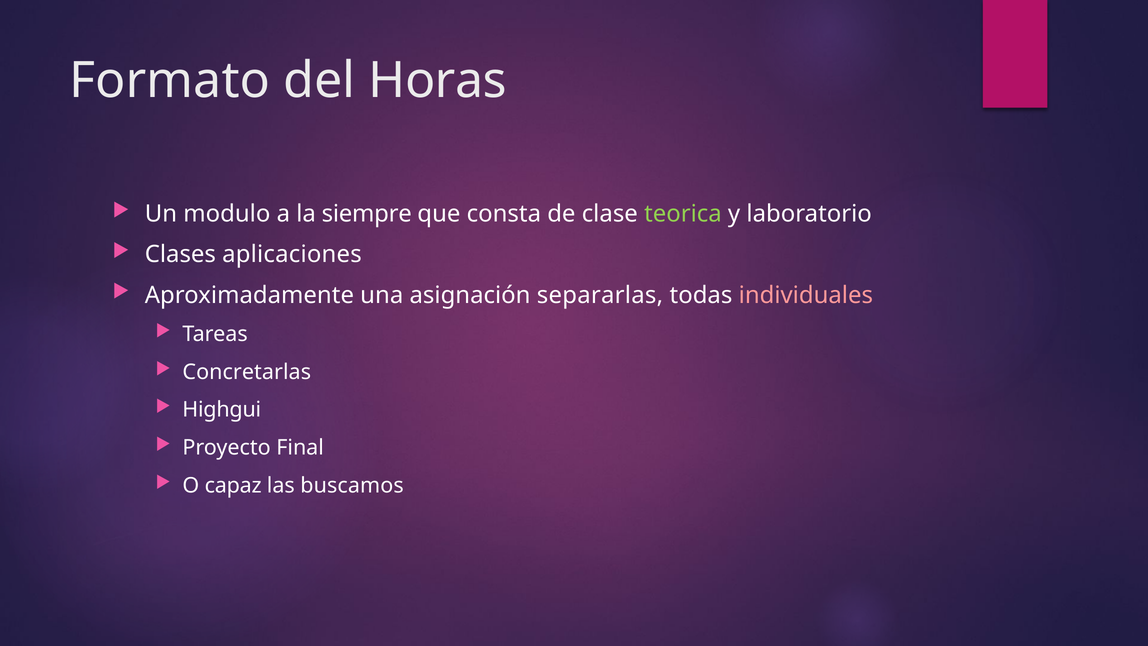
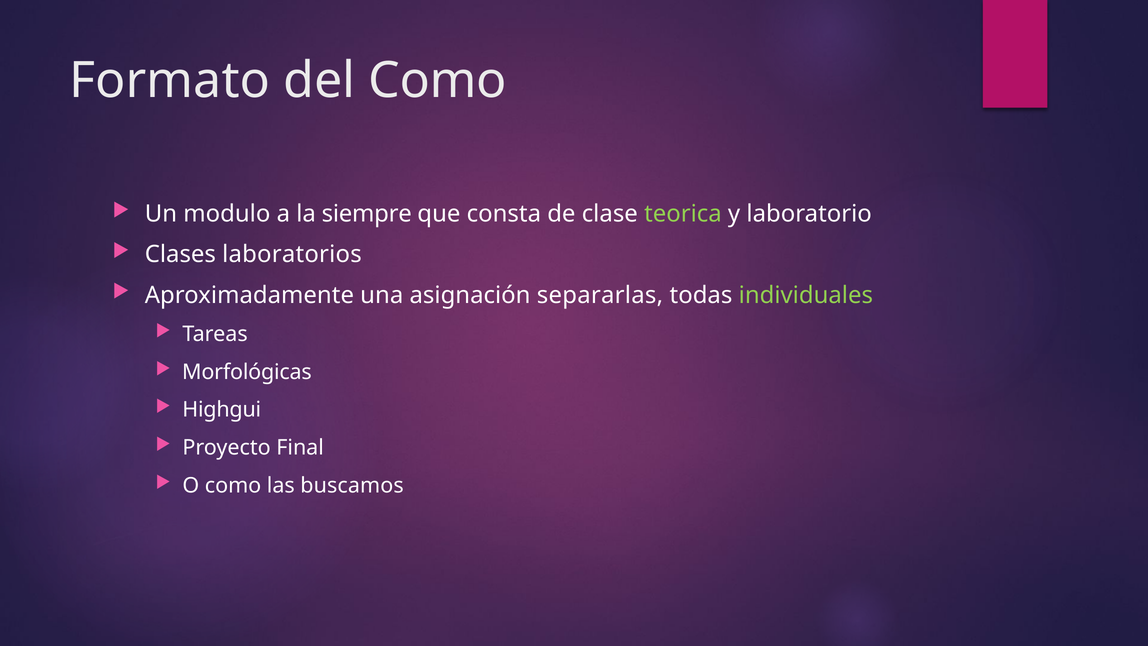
del Horas: Horas -> Como (438, 81)
aplicaciones: aplicaciones -> laboratorios (292, 254)
individuales colour: pink -> light green (806, 295)
Concretarlas: Concretarlas -> Morfológicas (247, 372)
O capaz: capaz -> como (233, 485)
